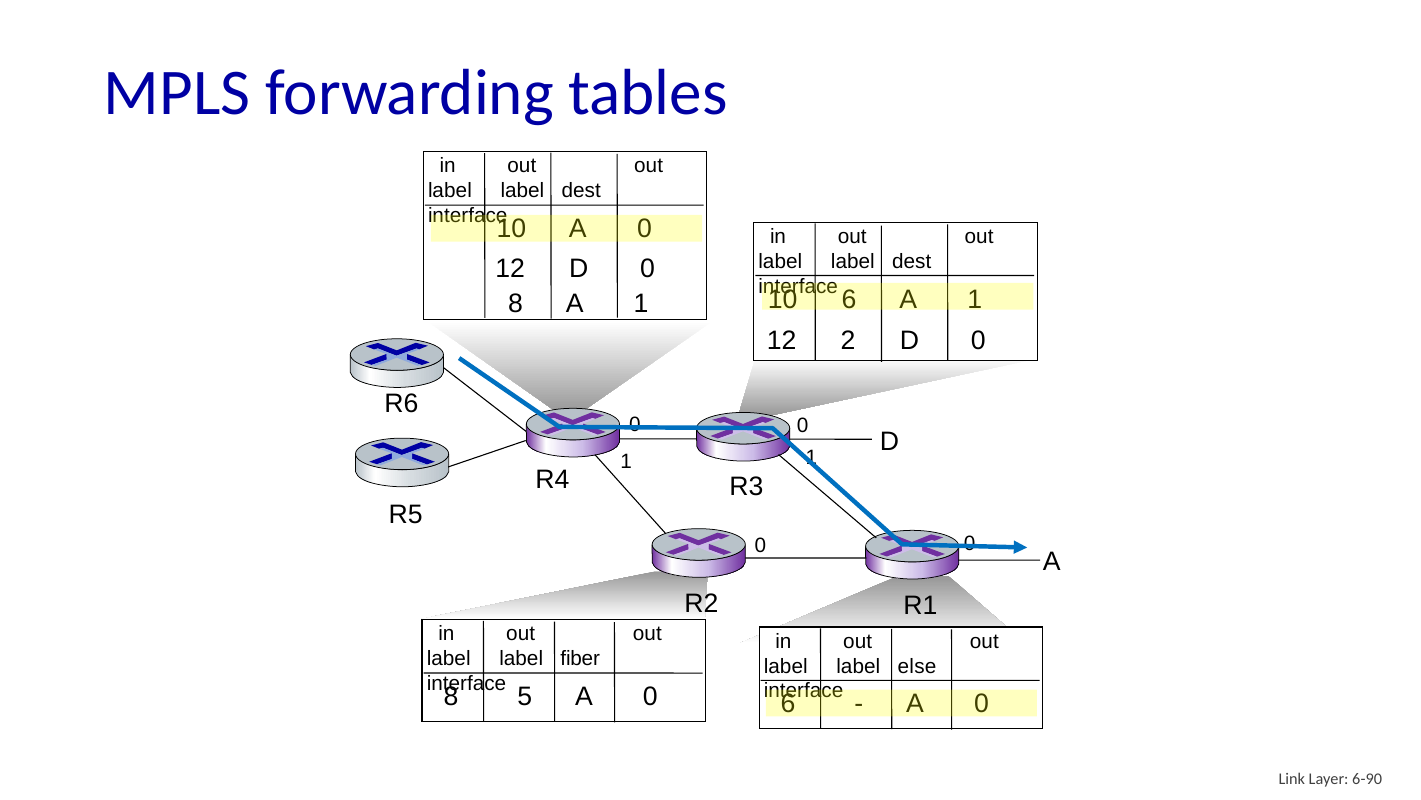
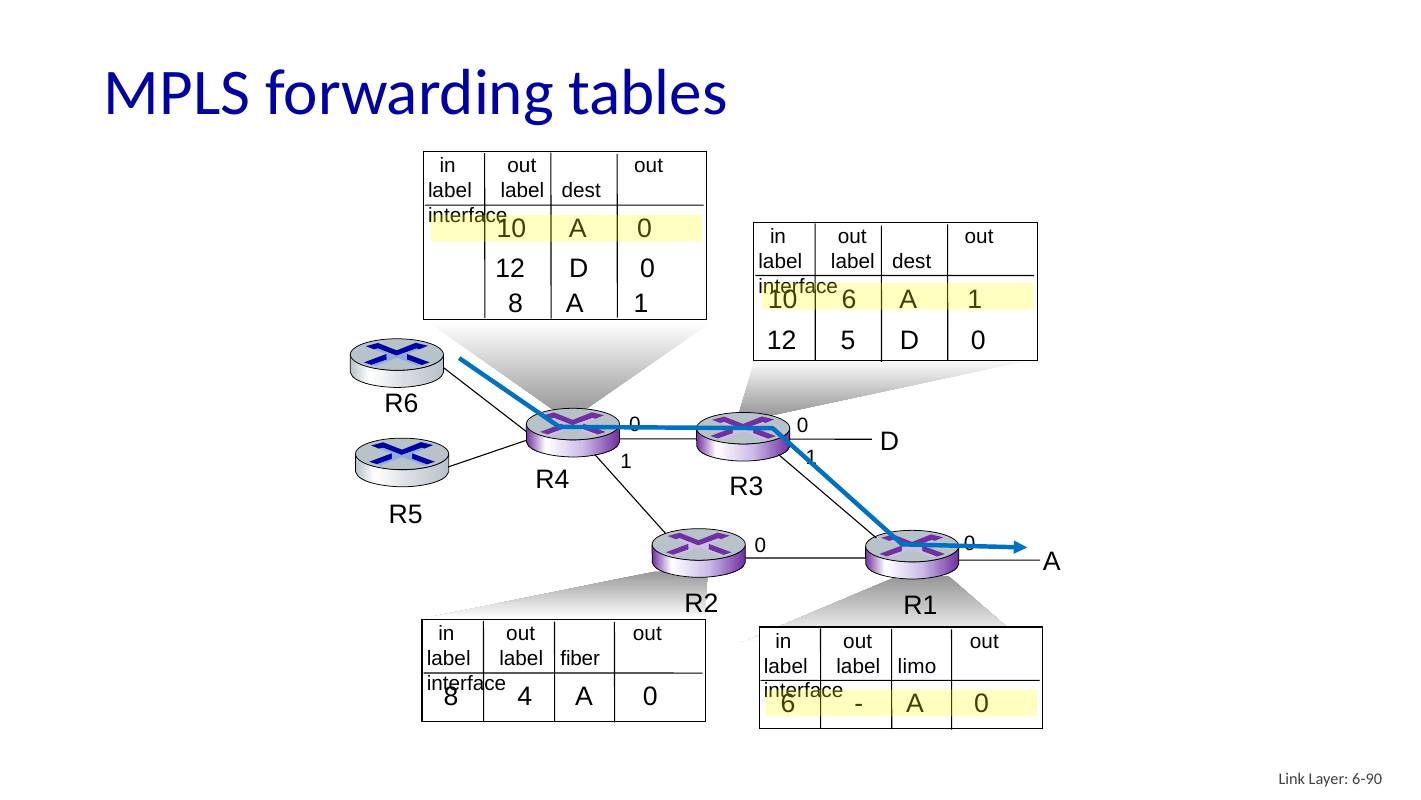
2: 2 -> 5 (848, 340)
else: else -> limo (917, 666)
5: 5 -> 4 (525, 696)
